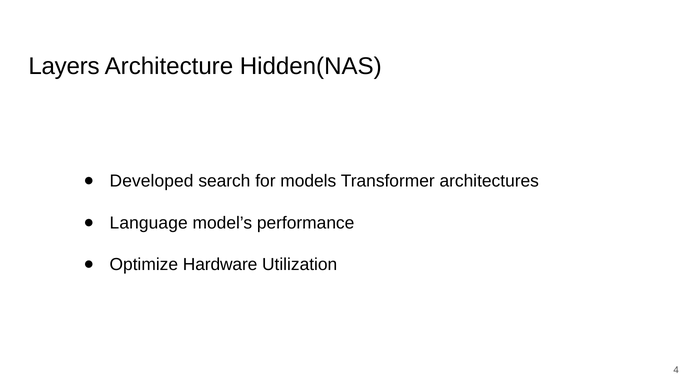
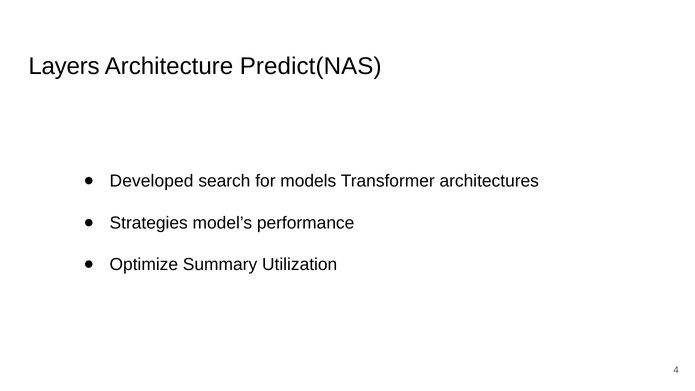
Hidden(NAS: Hidden(NAS -> Predict(NAS (311, 66)
Language: Language -> Strategies (149, 223)
Hardware: Hardware -> Summary (220, 264)
